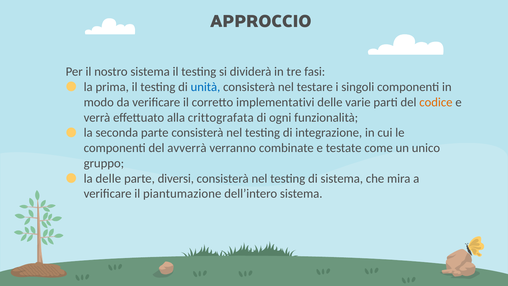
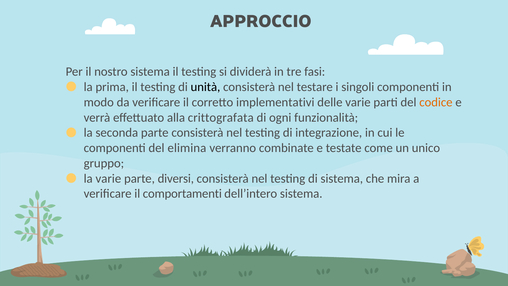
unità colour: blue -> black (205, 87)
avverrà: avverrà -> elimina (187, 148)
la delle: delle -> varie (108, 178)
piantumazione: piantumazione -> comportamenti (182, 194)
